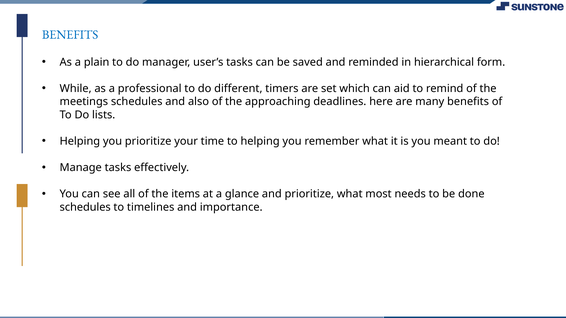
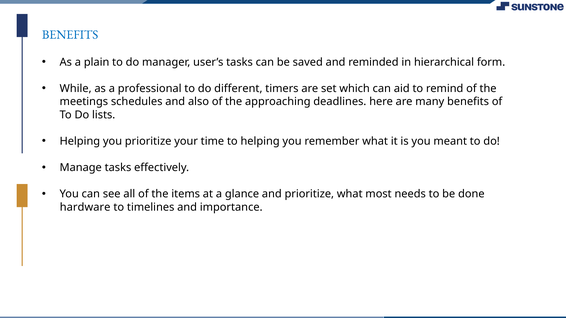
schedules: schedules -> hardware (85, 207)
